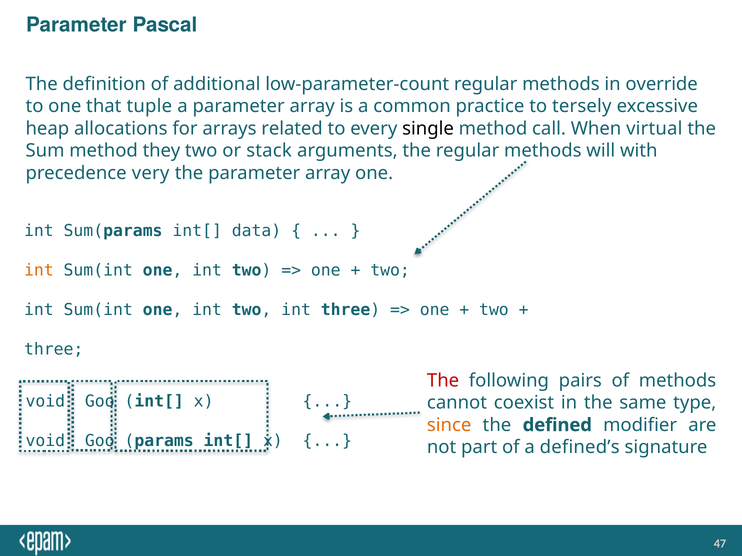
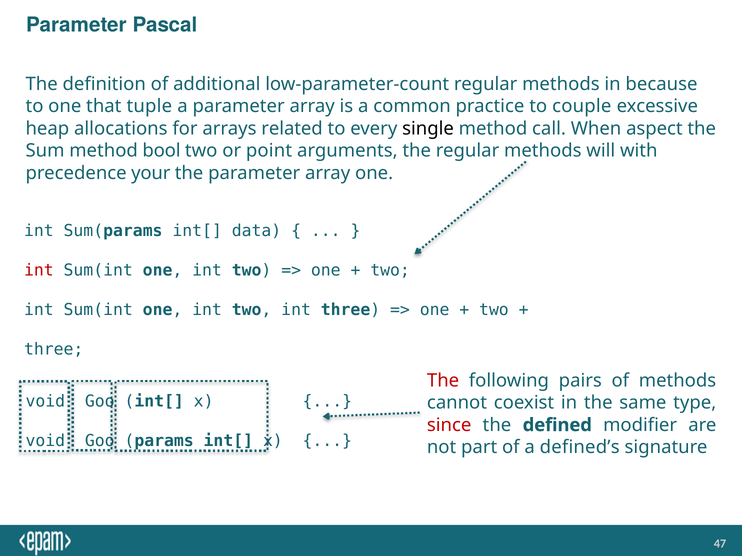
override: override -> because (662, 84)
tersely: tersely -> couple (582, 106)
virtual: virtual -> aspect (654, 129)
they: they -> bool (162, 151)
stack: stack -> point (269, 151)
very: very -> your (151, 173)
int colour: orange -> red (39, 271)
since colour: orange -> red (449, 425)
